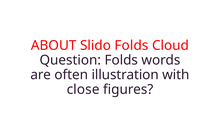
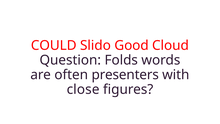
ABOUT: ABOUT -> COULD (54, 45)
Slido Folds: Folds -> Good (132, 45)
illustration: illustration -> presenters (125, 75)
